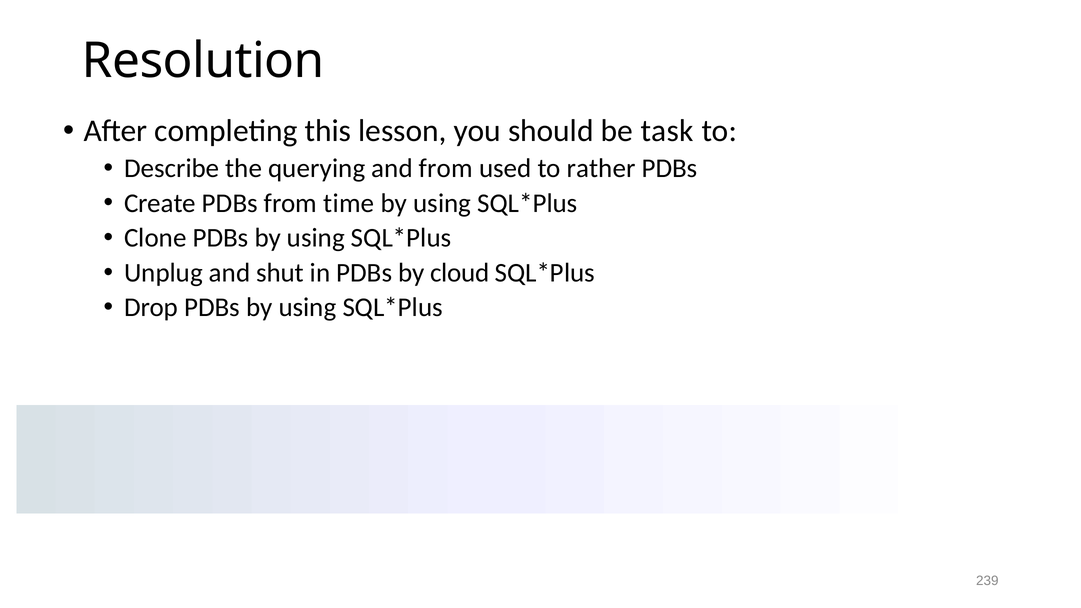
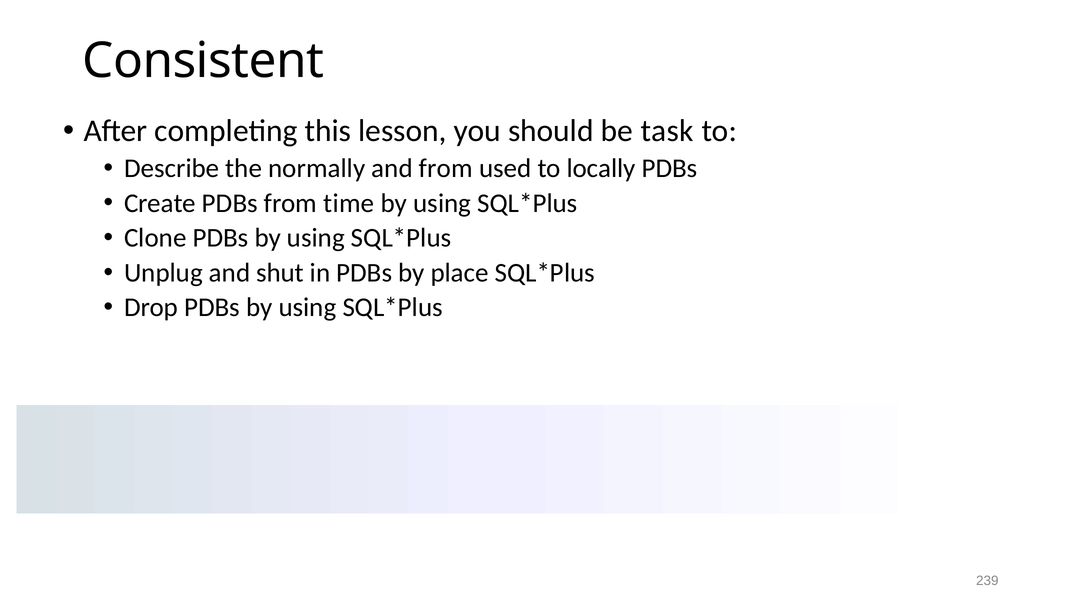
Resolution: Resolution -> Consistent (203, 61)
querying: querying -> normally (317, 168)
rather: rather -> locally (601, 168)
cloud: cloud -> place (460, 273)
